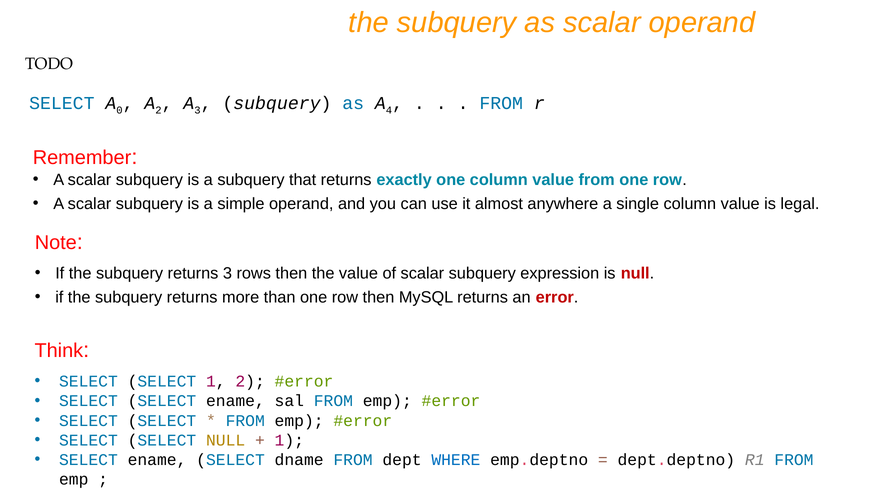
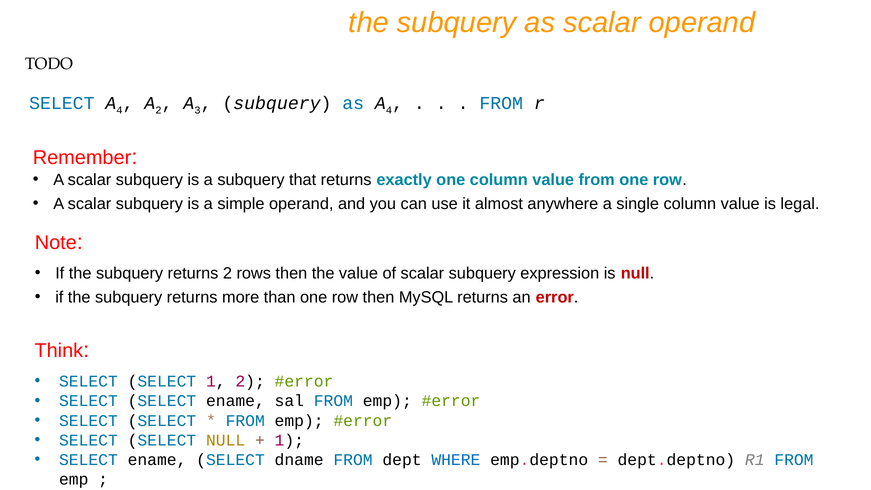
SELECT A 0: 0 -> 4 (120, 110)
returns 3: 3 -> 2 (227, 273)
